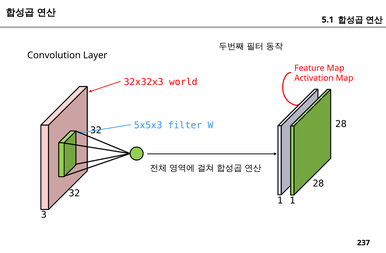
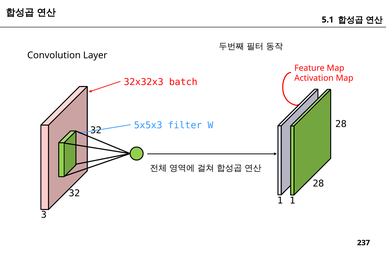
world: world -> batch (183, 82)
